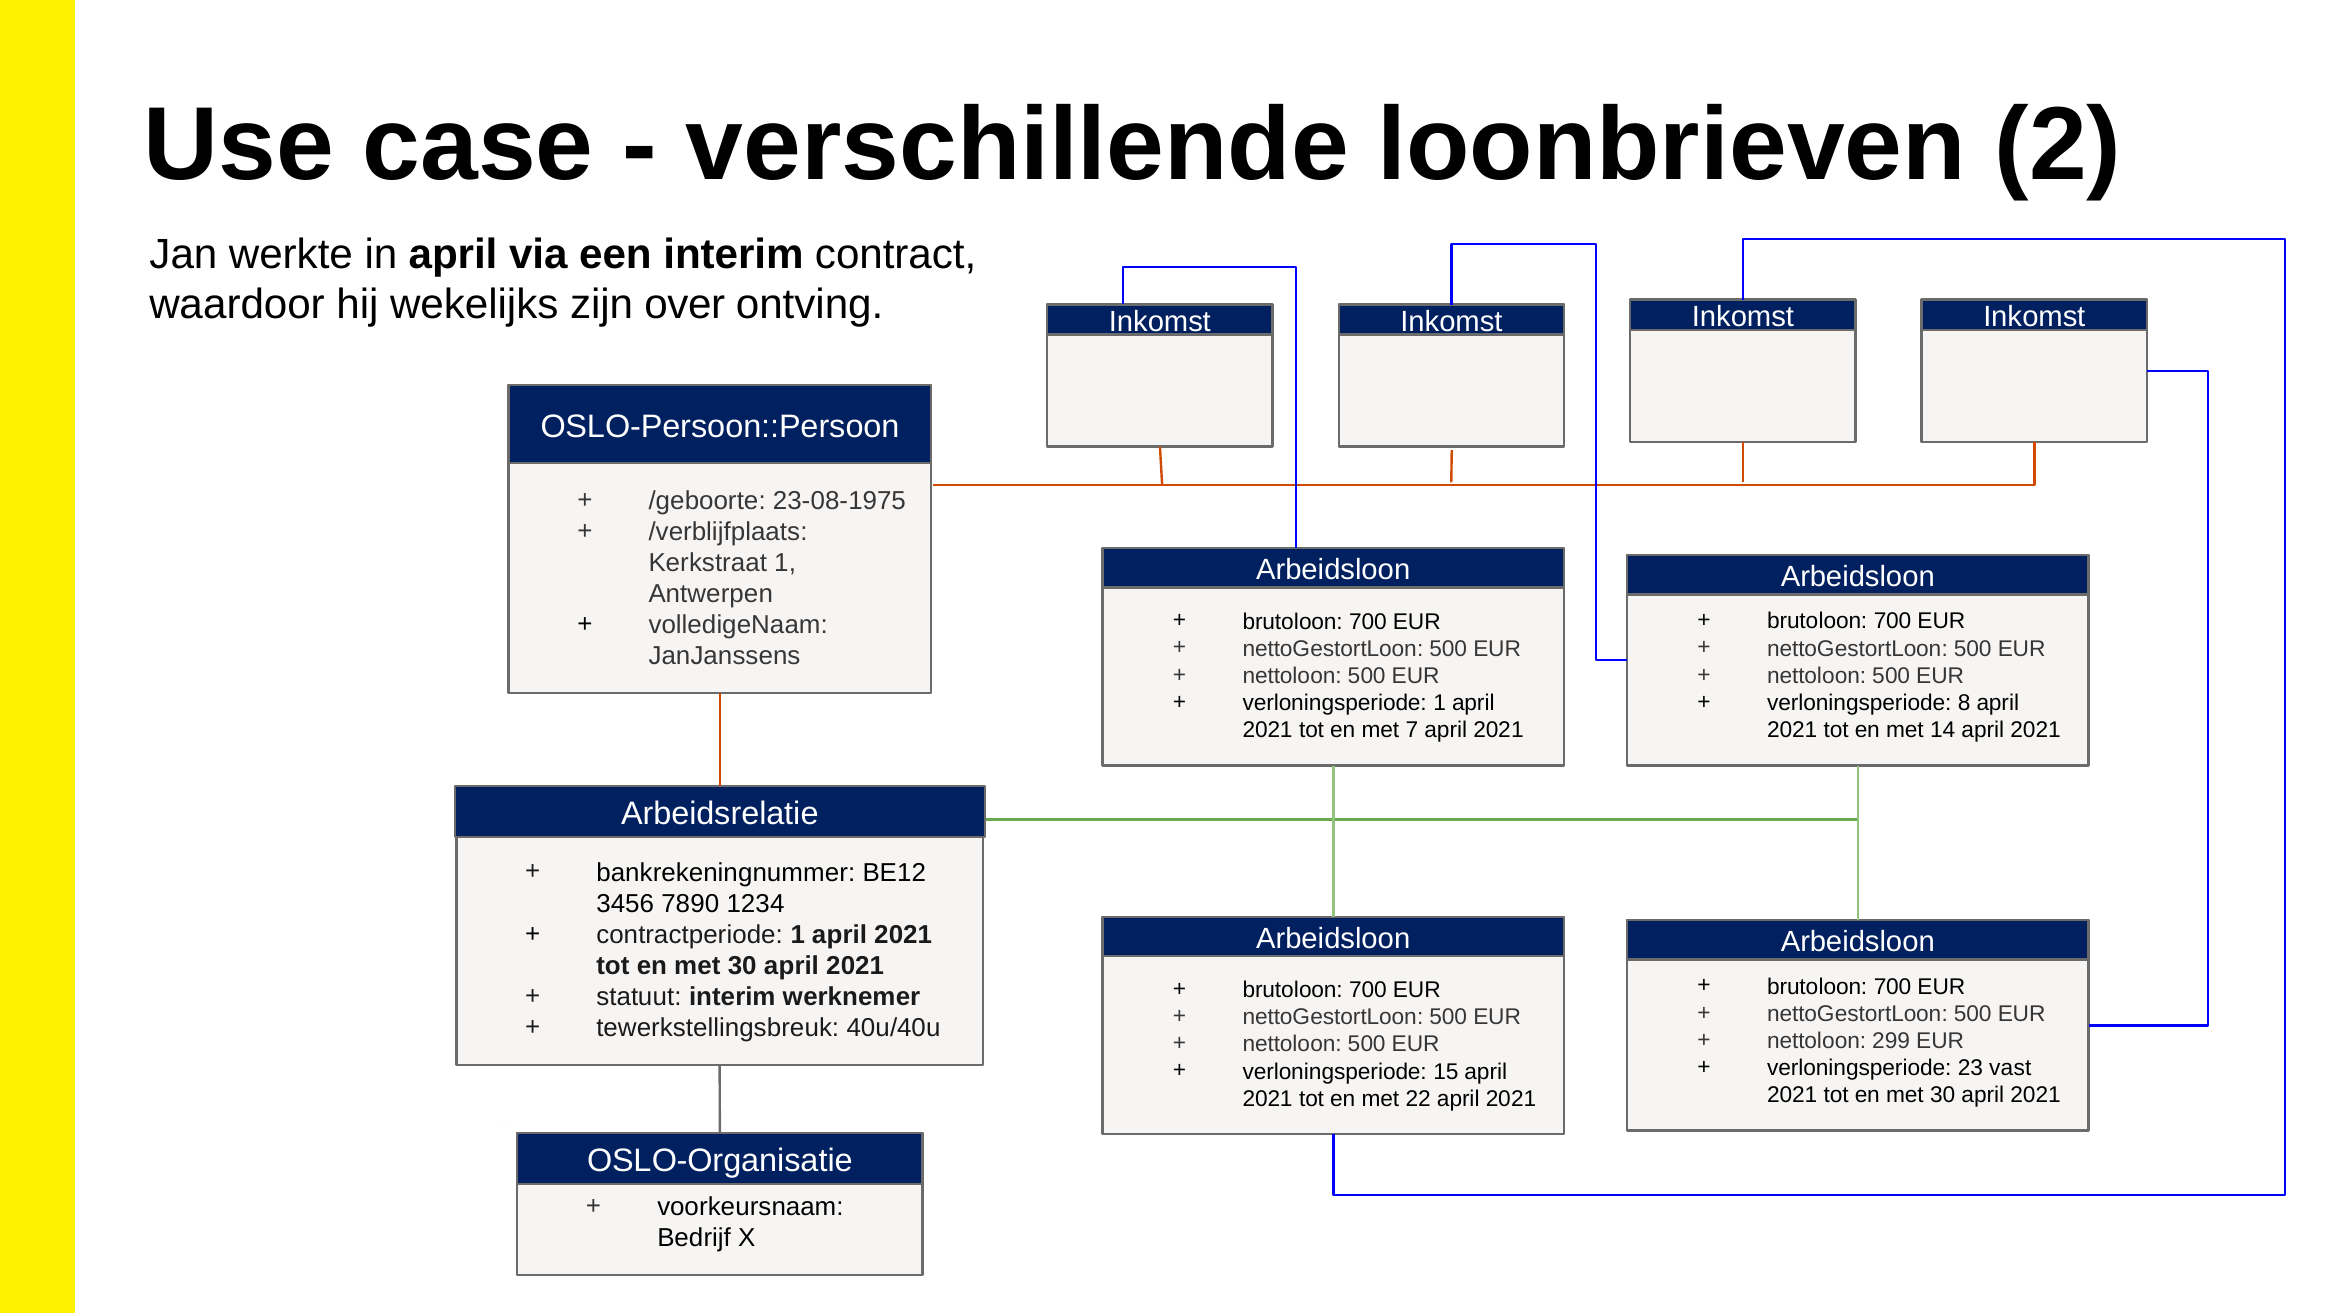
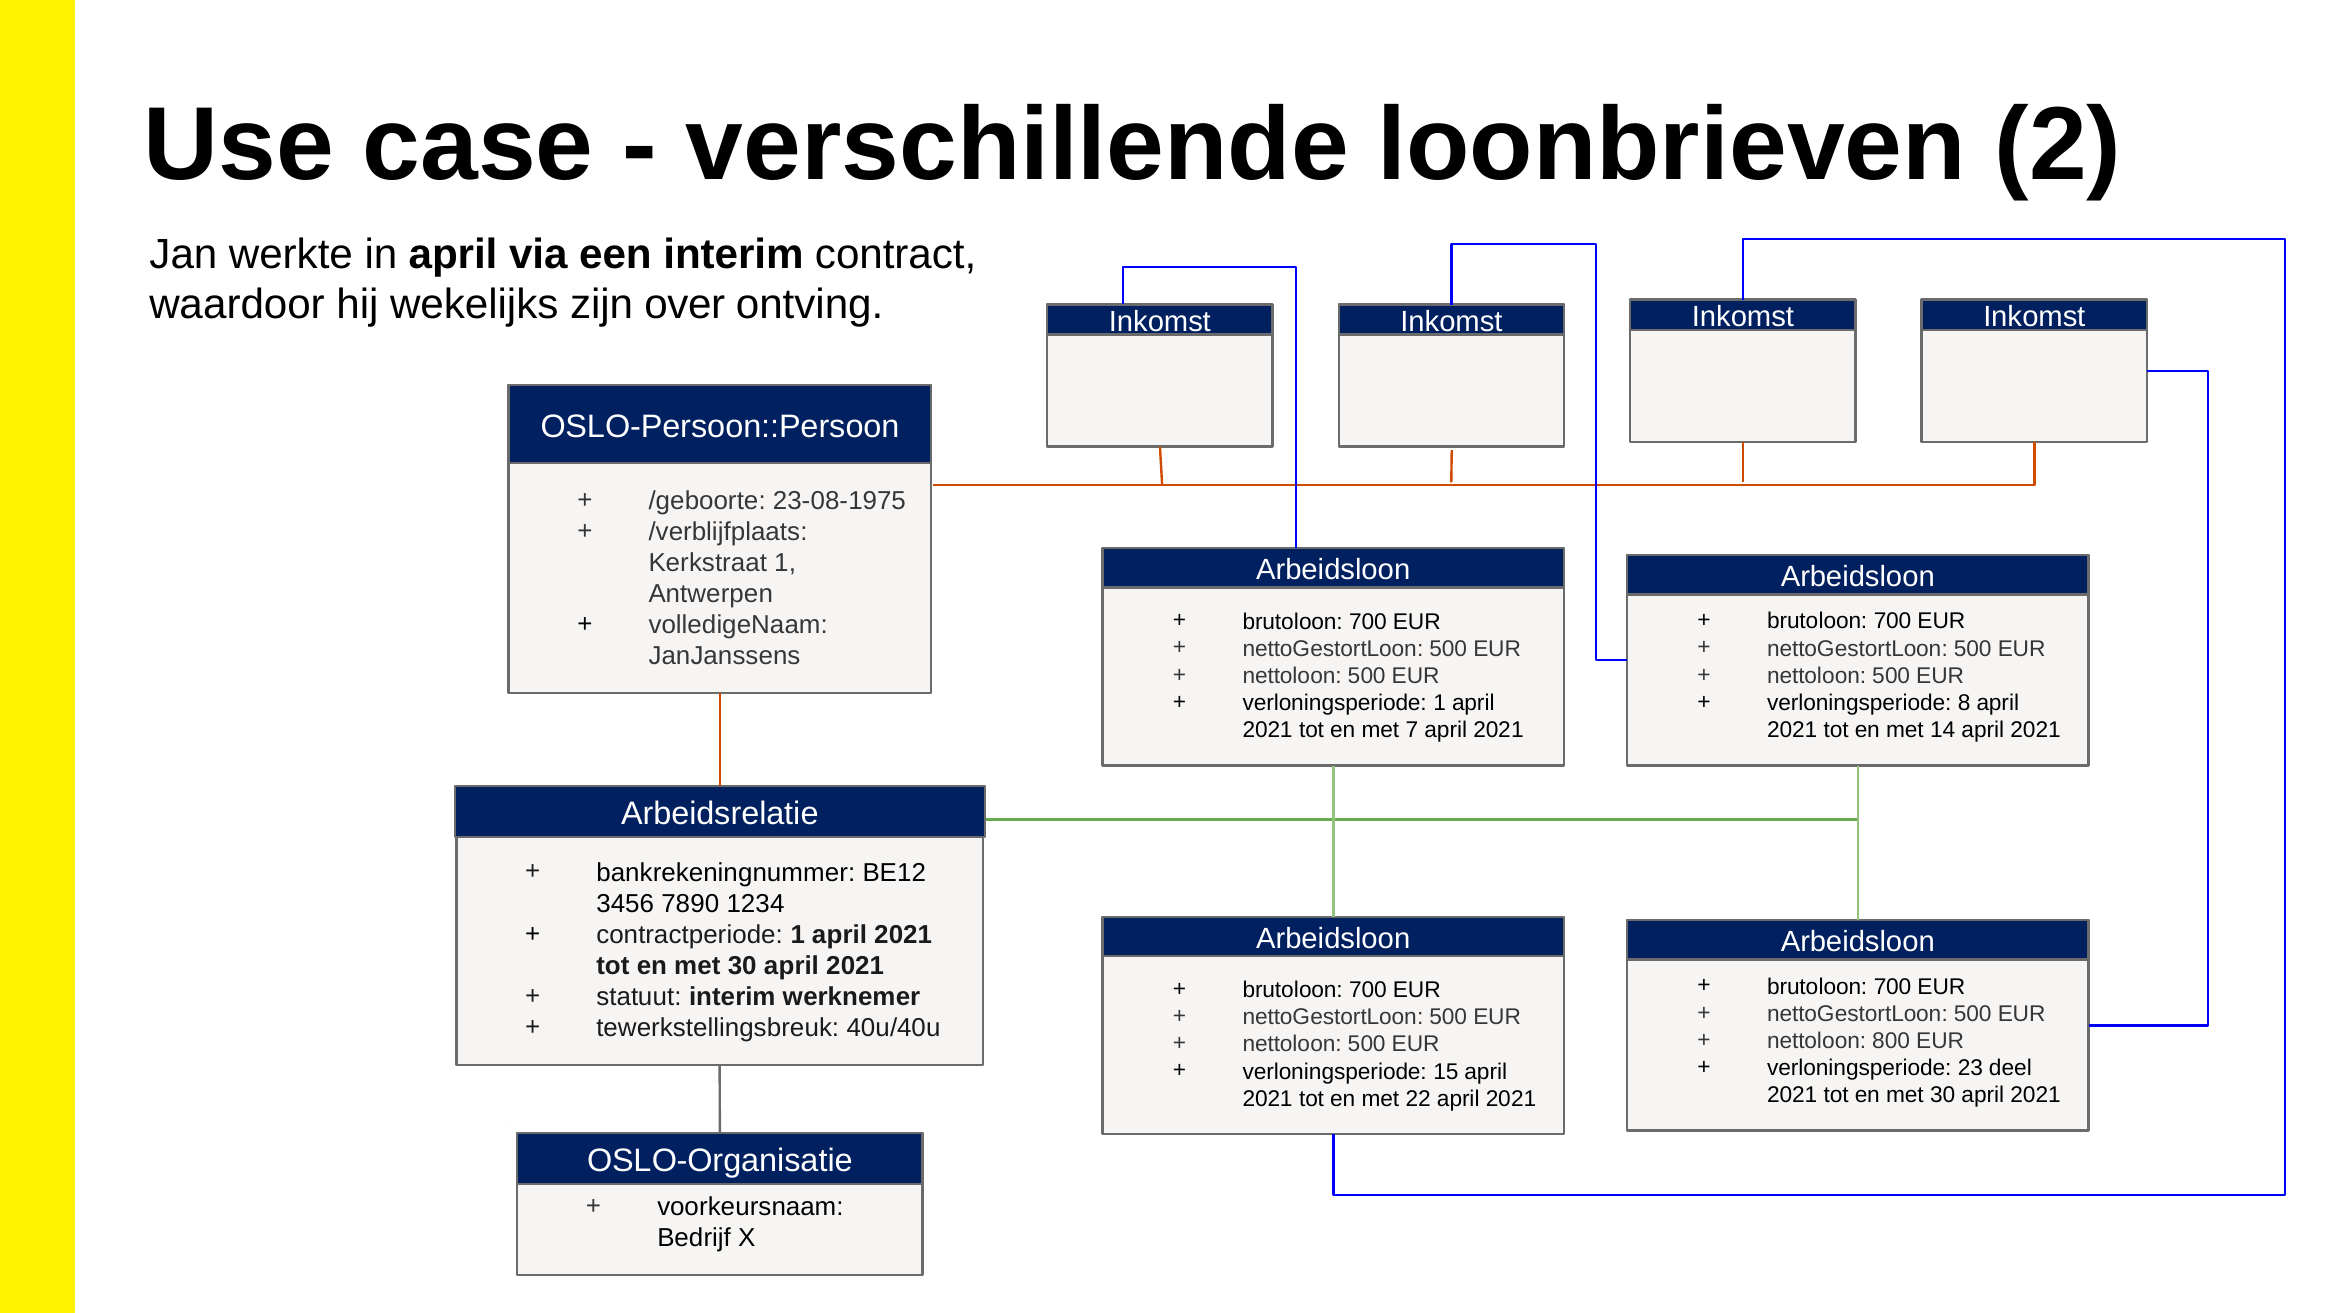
299: 299 -> 800 (1891, 1041)
vast: vast -> deel (2010, 1069)
